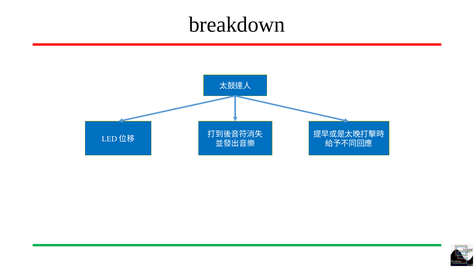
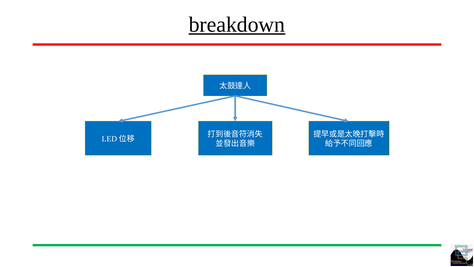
breakdown underline: none -> present (237, 24)
